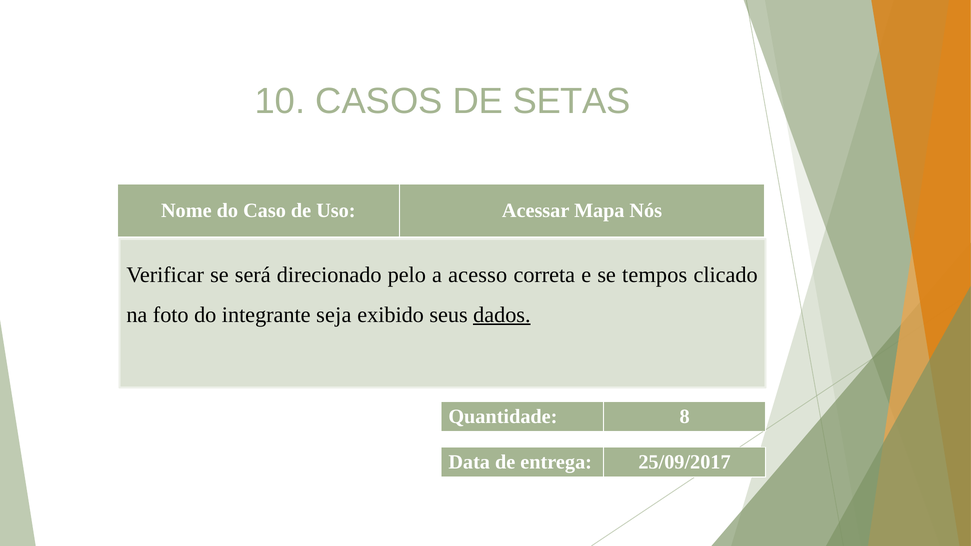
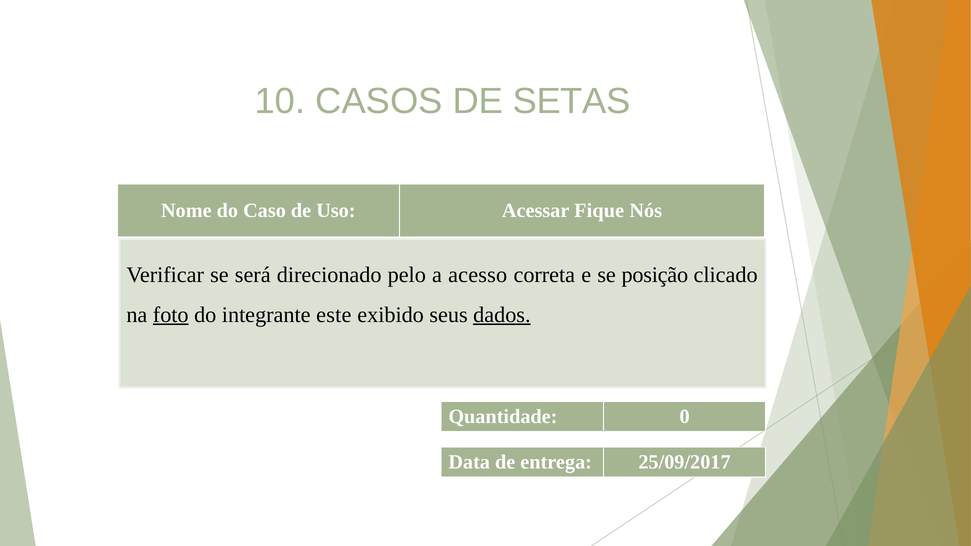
Mapa: Mapa -> Fique (599, 211)
tempos: tempos -> posição (655, 275)
foto underline: none -> present (171, 315)
seja: seja -> este (334, 315)
8: 8 -> 0 (685, 417)
